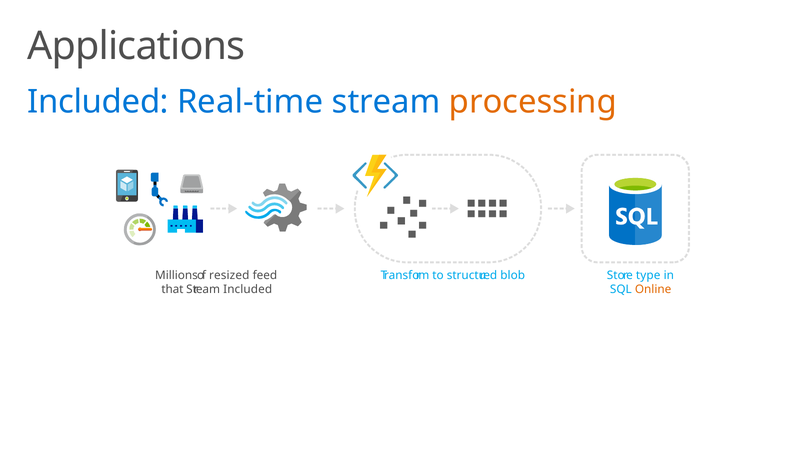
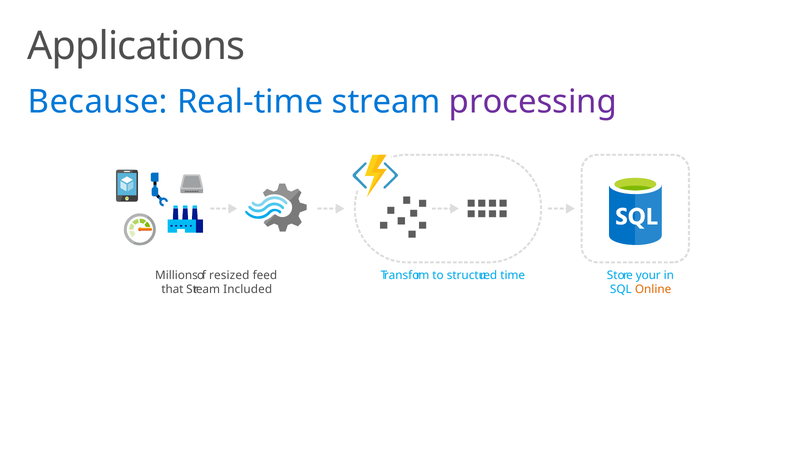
Included: Included -> Because (98, 102)
processing colour: orange -> purple (533, 102)
blob: blob -> time (513, 275)
type: type -> your (648, 275)
